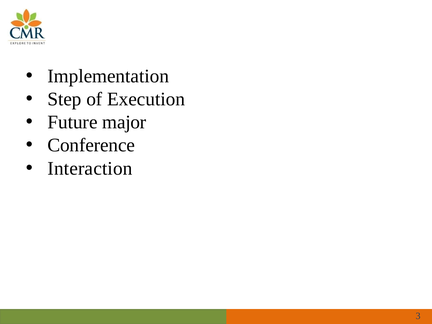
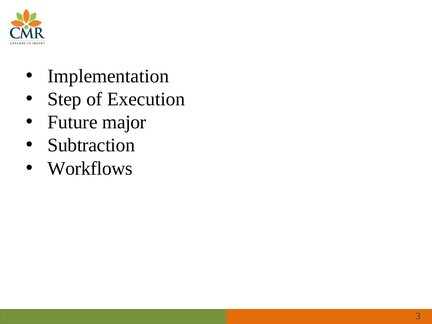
Conference: Conference -> Subtraction (91, 145)
Interaction: Interaction -> Workflows (90, 168)
